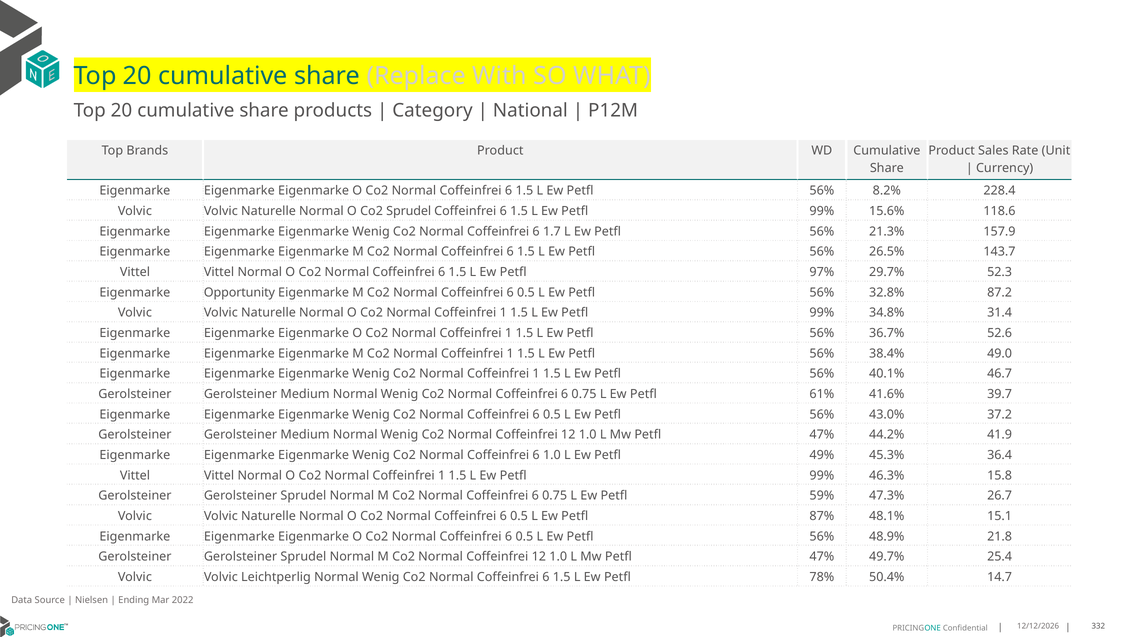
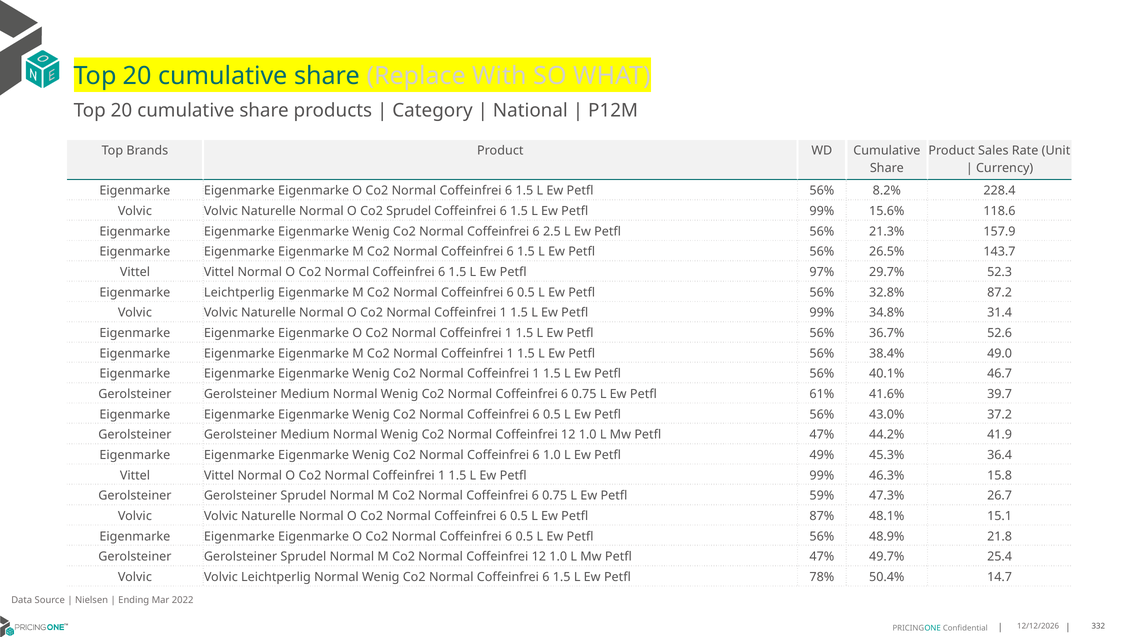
1.7: 1.7 -> 2.5 (552, 232)
Eigenmarke Opportunity: Opportunity -> Leichtperlig (239, 293)
